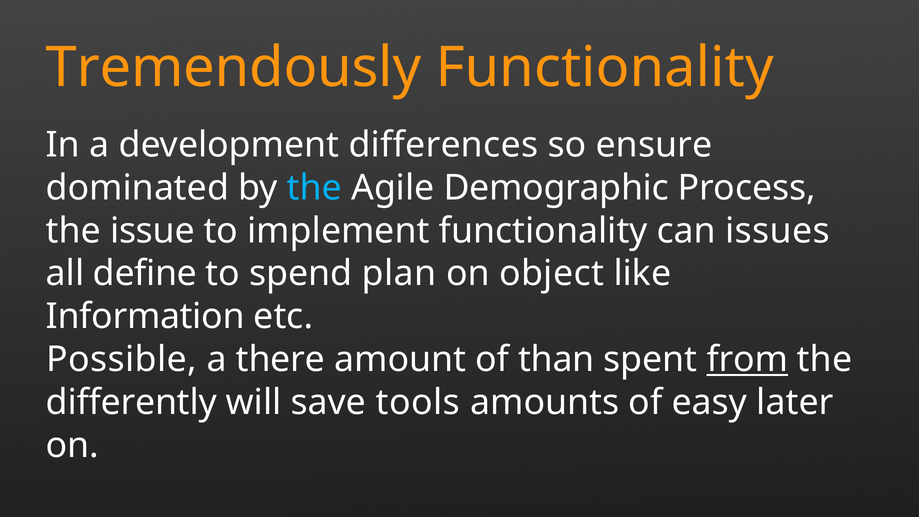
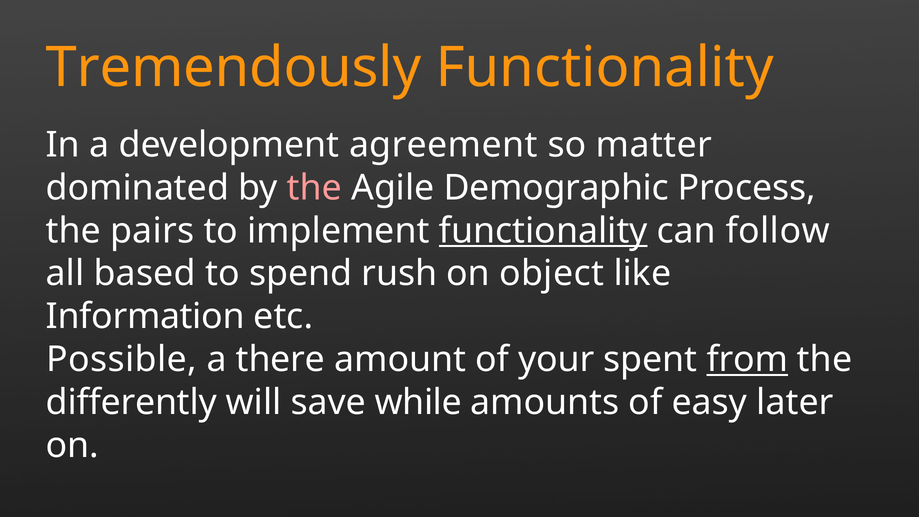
differences: differences -> agreement (443, 145)
ensure: ensure -> matter (654, 145)
the colour: light blue -> pink (314, 188)
issue: issue -> pairs (152, 231)
functionality underline: none -> present (543, 231)
issues: issues -> follow (778, 231)
define: define -> based (145, 274)
plan: plan -> rush (399, 274)
than: than -> your (556, 359)
tools: tools -> while (418, 402)
